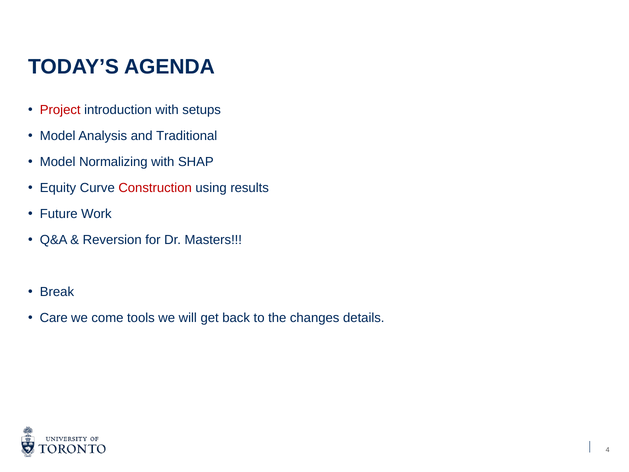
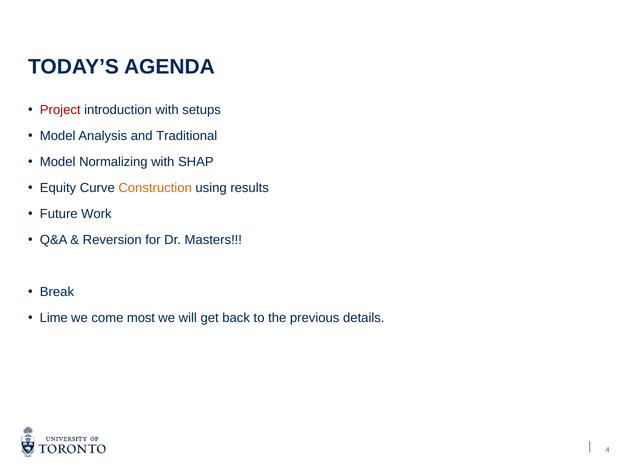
Construction colour: red -> orange (155, 188)
Care: Care -> Lime (54, 318)
tools: tools -> most (141, 318)
changes: changes -> previous (315, 318)
